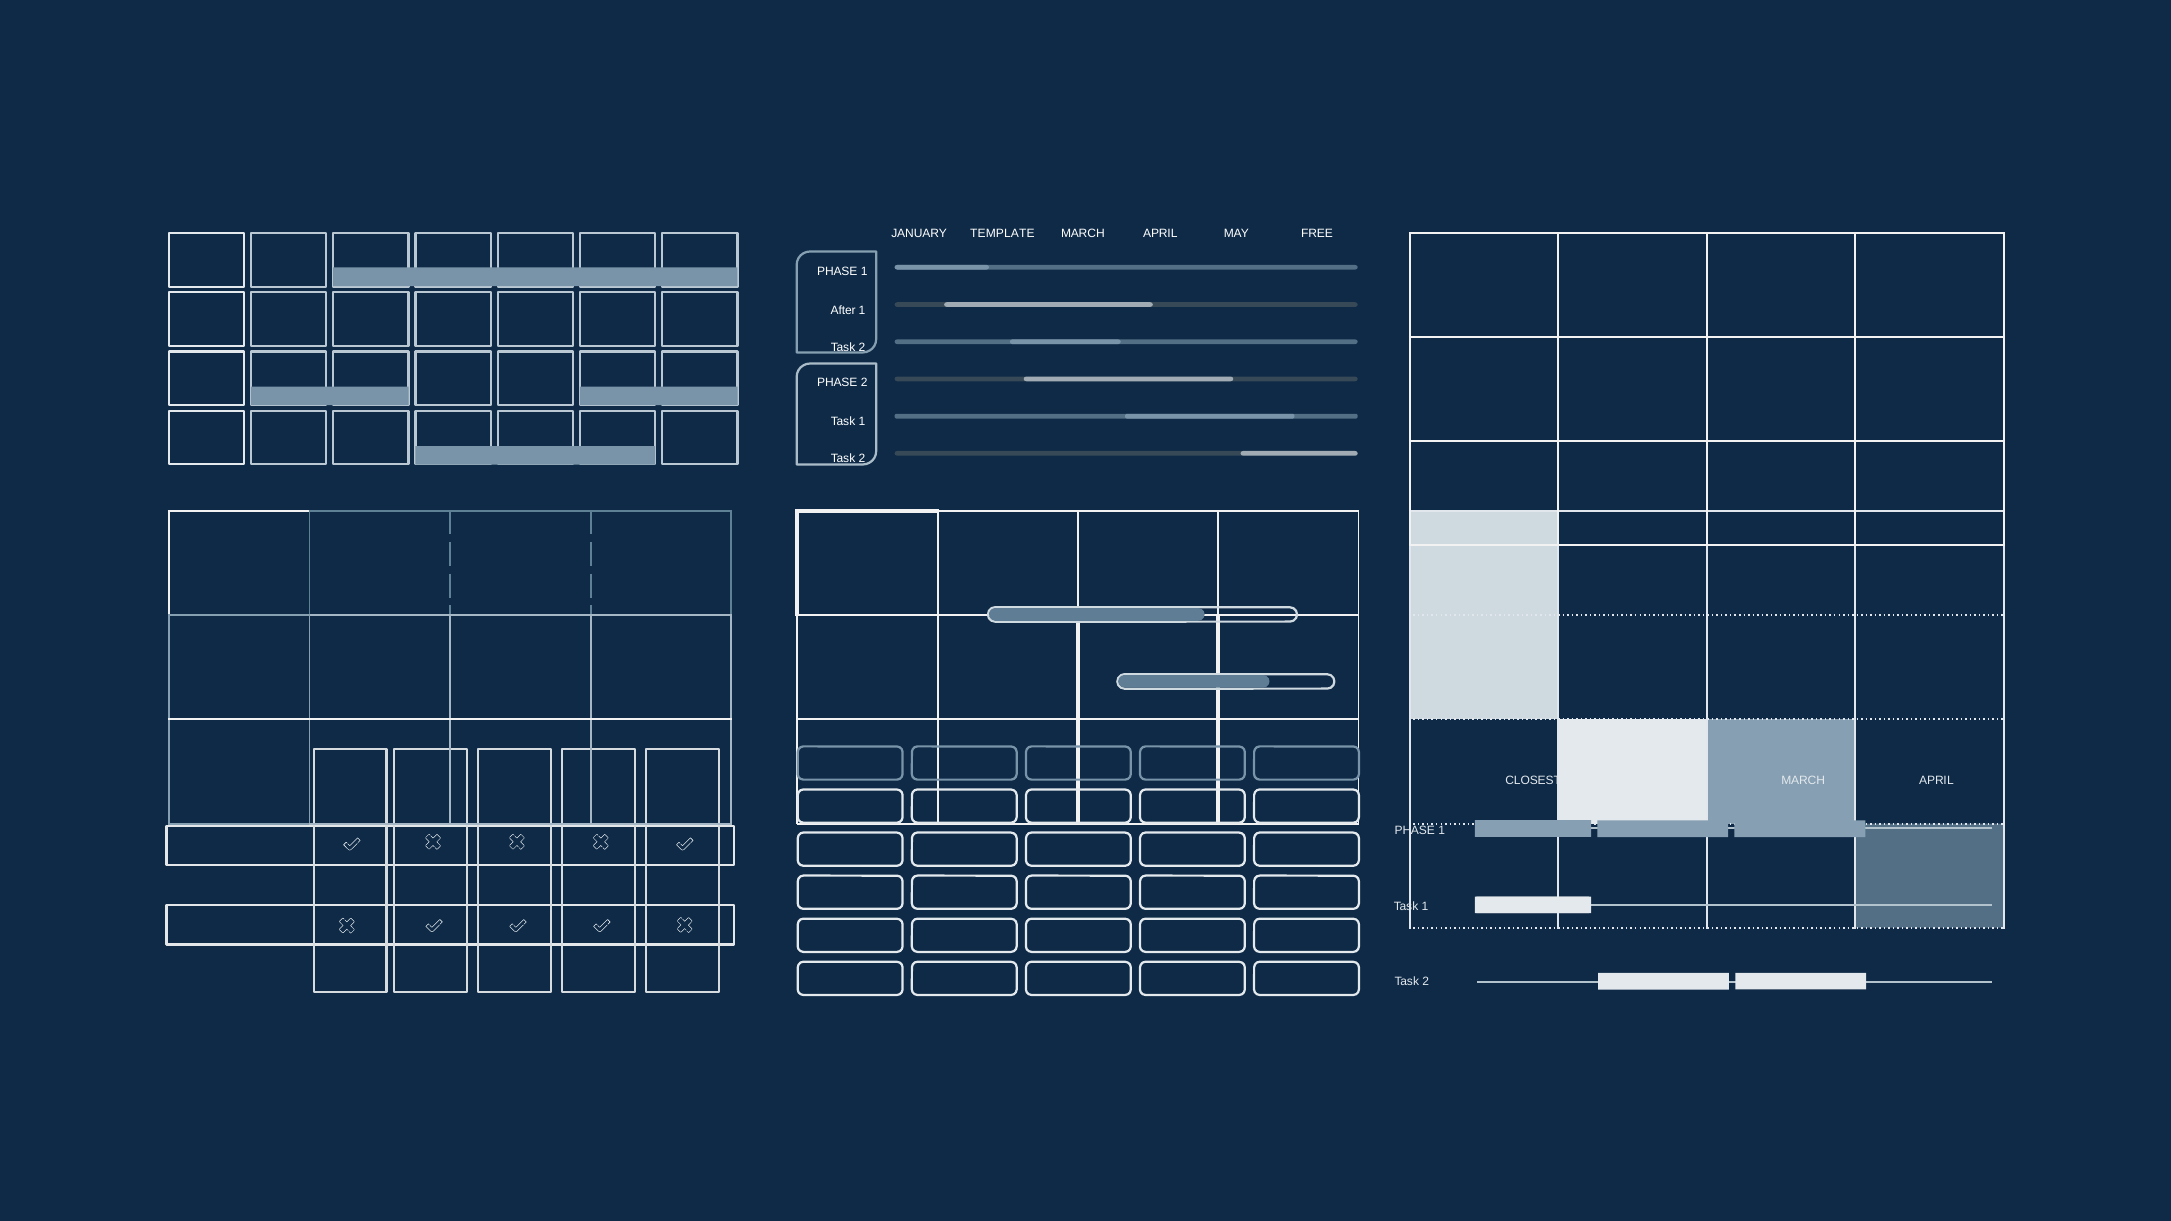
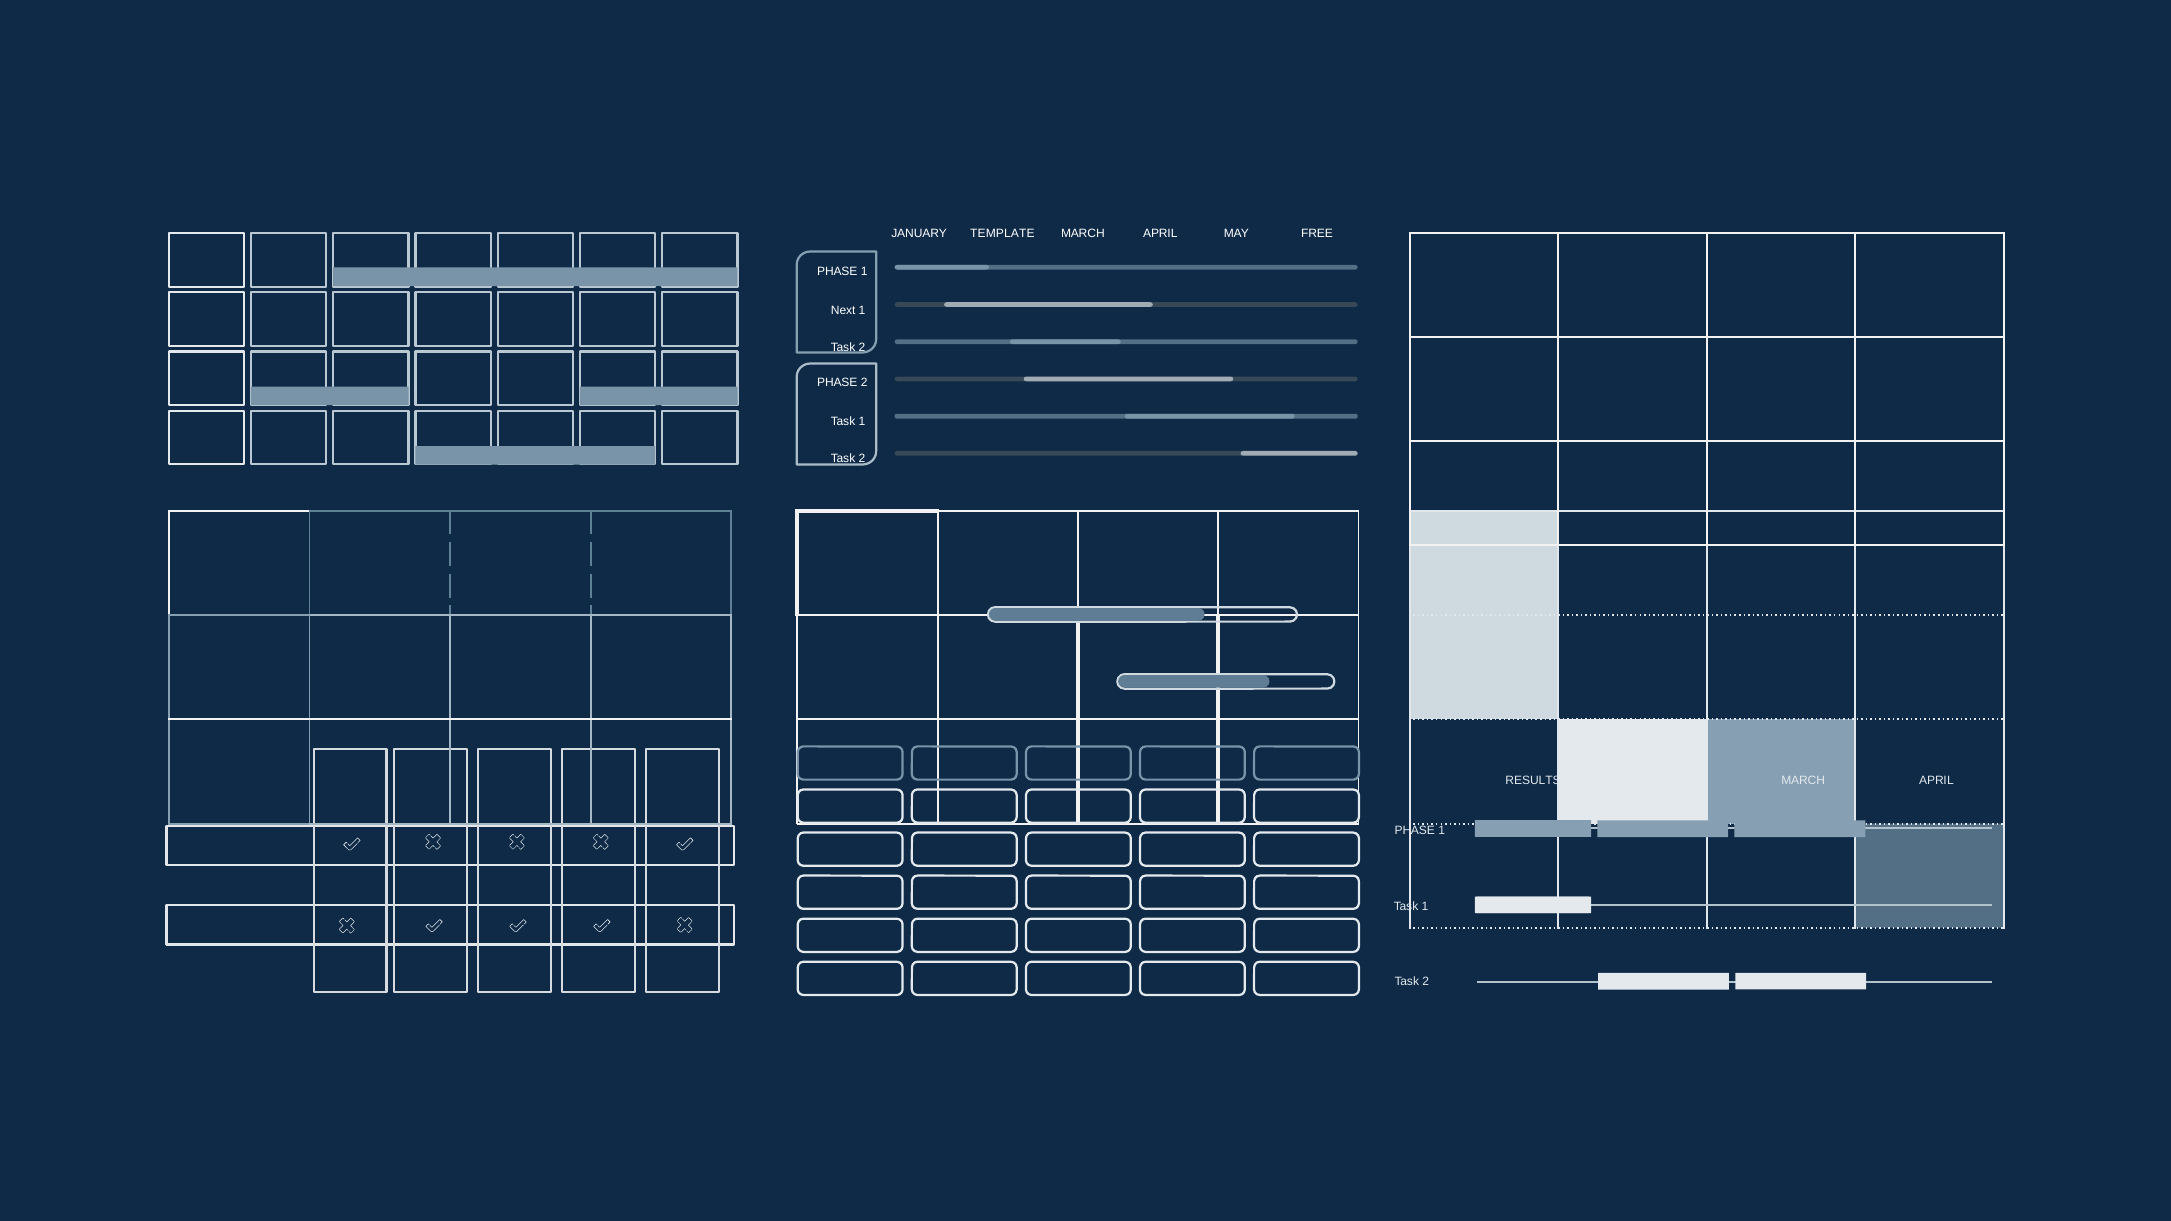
After: After -> Next (843, 310)
CLOSEST: CLOSEST -> RESULTS (1533, 781)
